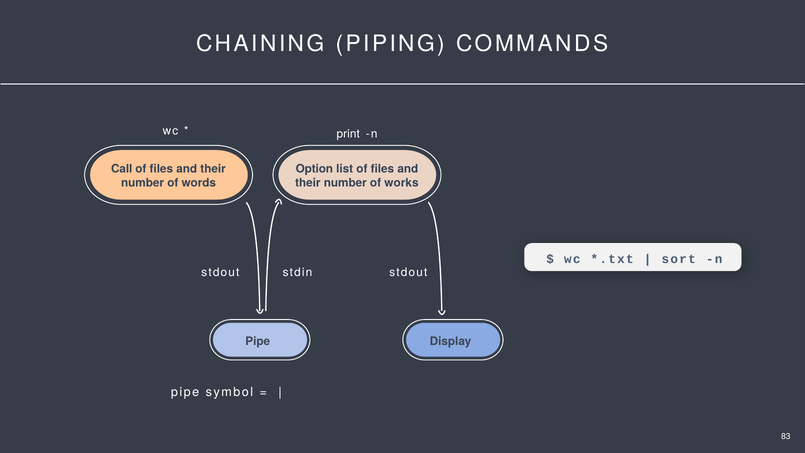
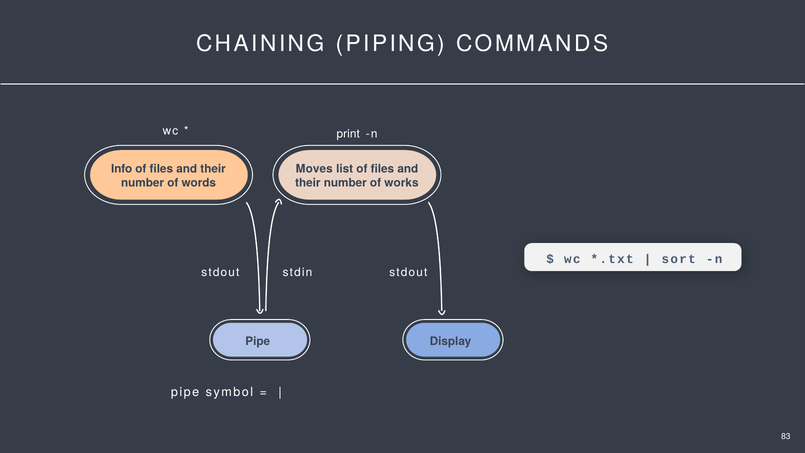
Call: Call -> Info (122, 169)
Option: Option -> Moves (314, 169)
